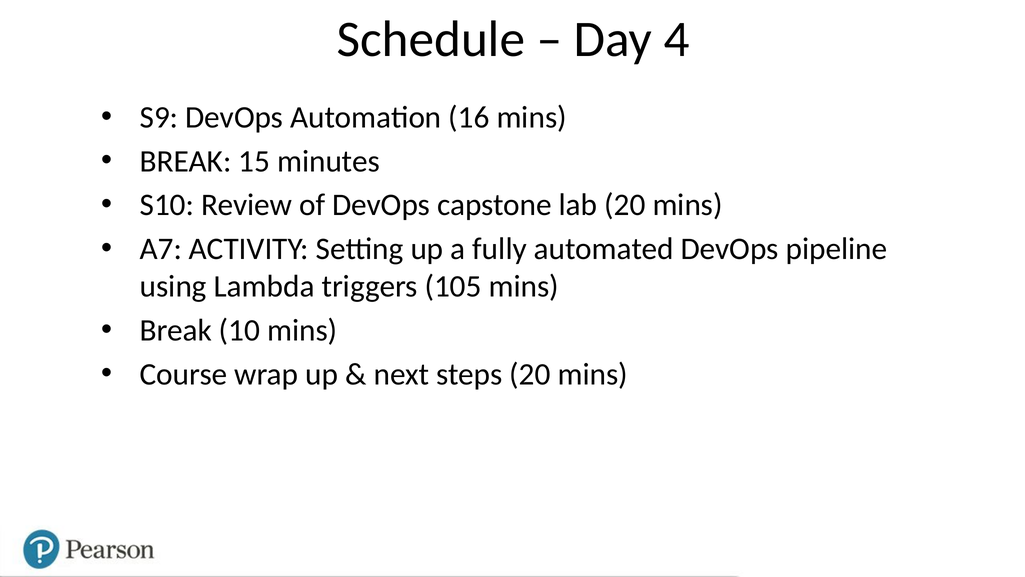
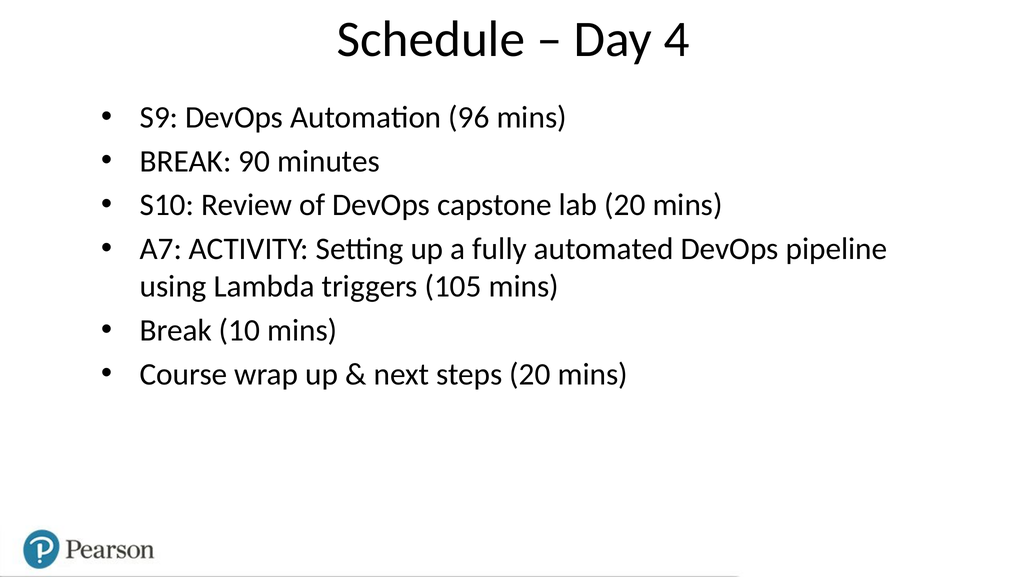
16: 16 -> 96 (469, 117)
15: 15 -> 90 (254, 161)
